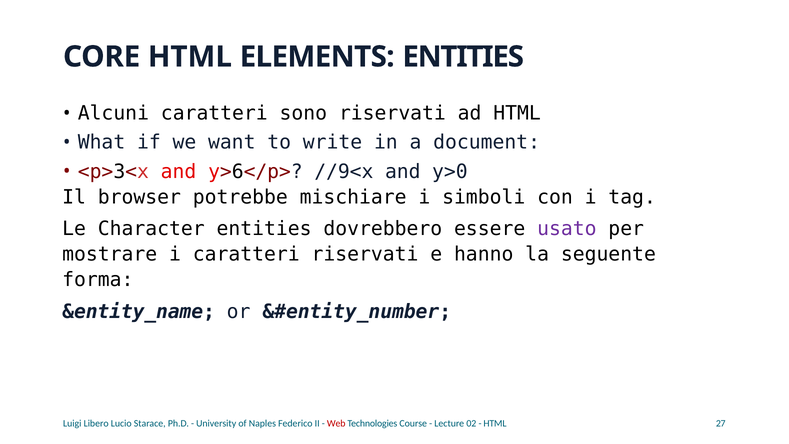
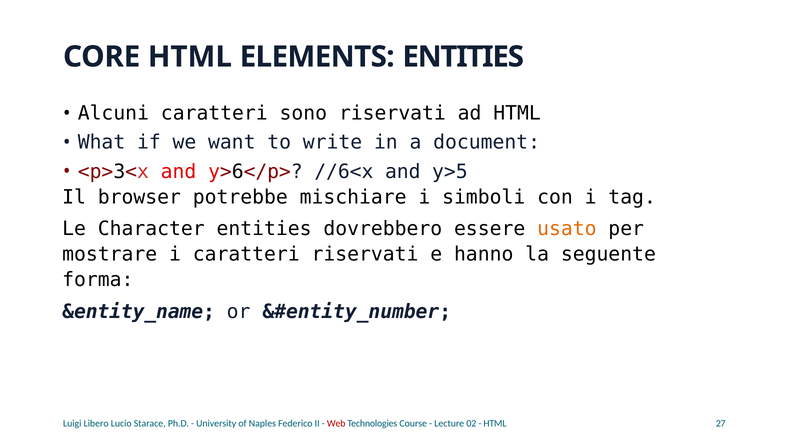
//9<x: //9<x -> //6<x (344, 172)
y>0: y>0 -> y>5 (450, 172)
usato colour: purple -> orange (567, 229)
